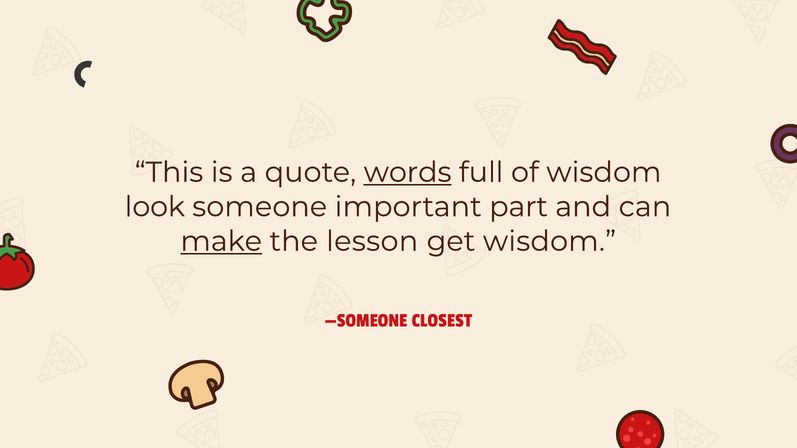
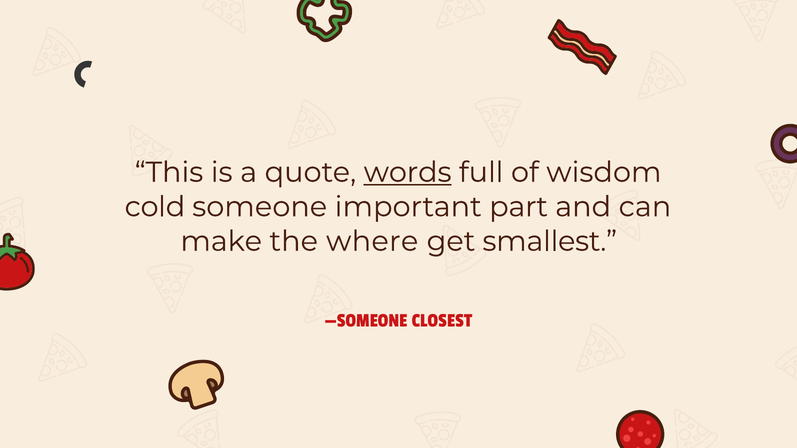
look: look -> cold (155, 207)
make underline: present -> none (221, 241)
lesson: lesson -> where (372, 241)
get wisdom: wisdom -> smallest (550, 241)
